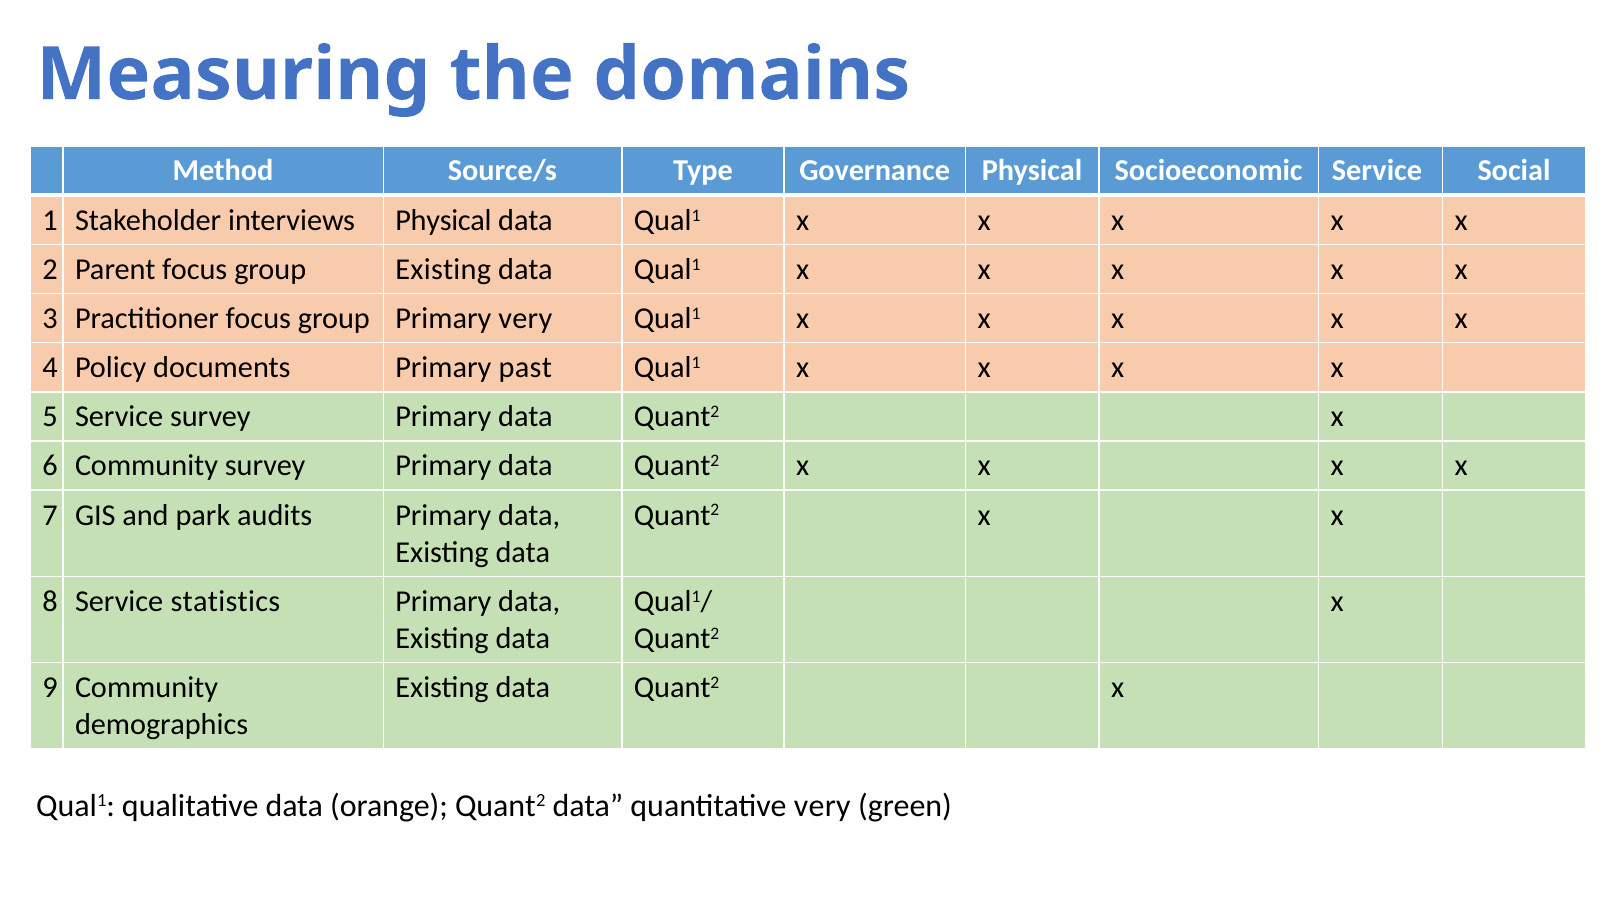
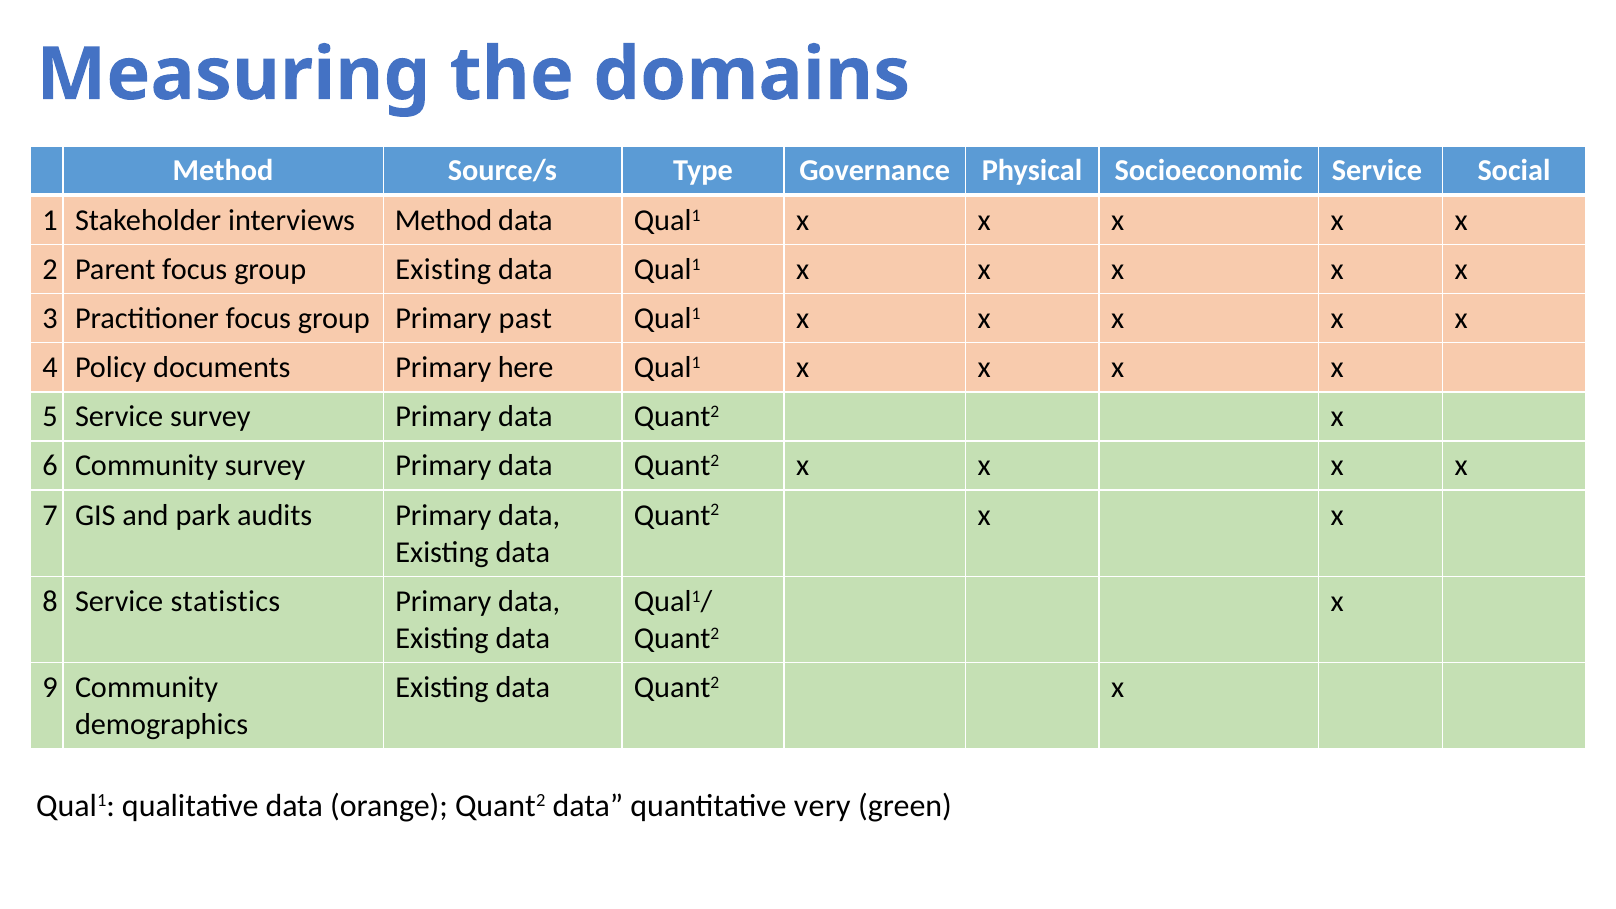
interviews Physical: Physical -> Method (444, 220)
Primary very: very -> past (525, 318)
past: past -> here (526, 368)
